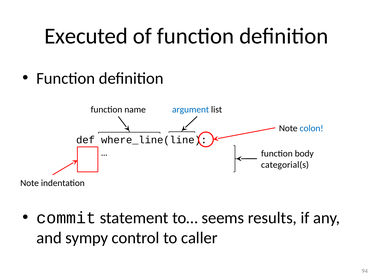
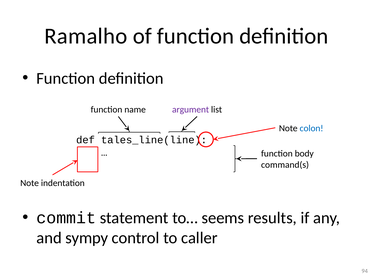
Executed: Executed -> Ramalho (86, 36)
argument colour: blue -> purple (191, 109)
where_line(line: where_line(line -> tales_line(line (154, 140)
categorial(s: categorial(s -> command(s (285, 165)
